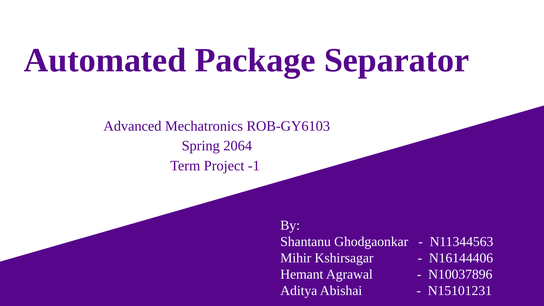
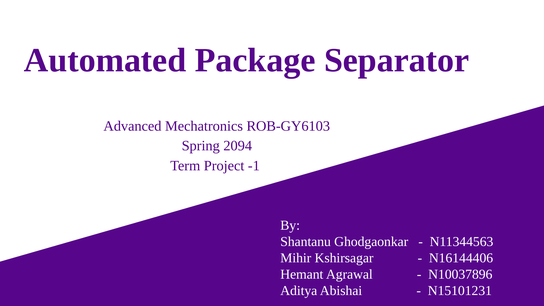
2064: 2064 -> 2094 (238, 146)
